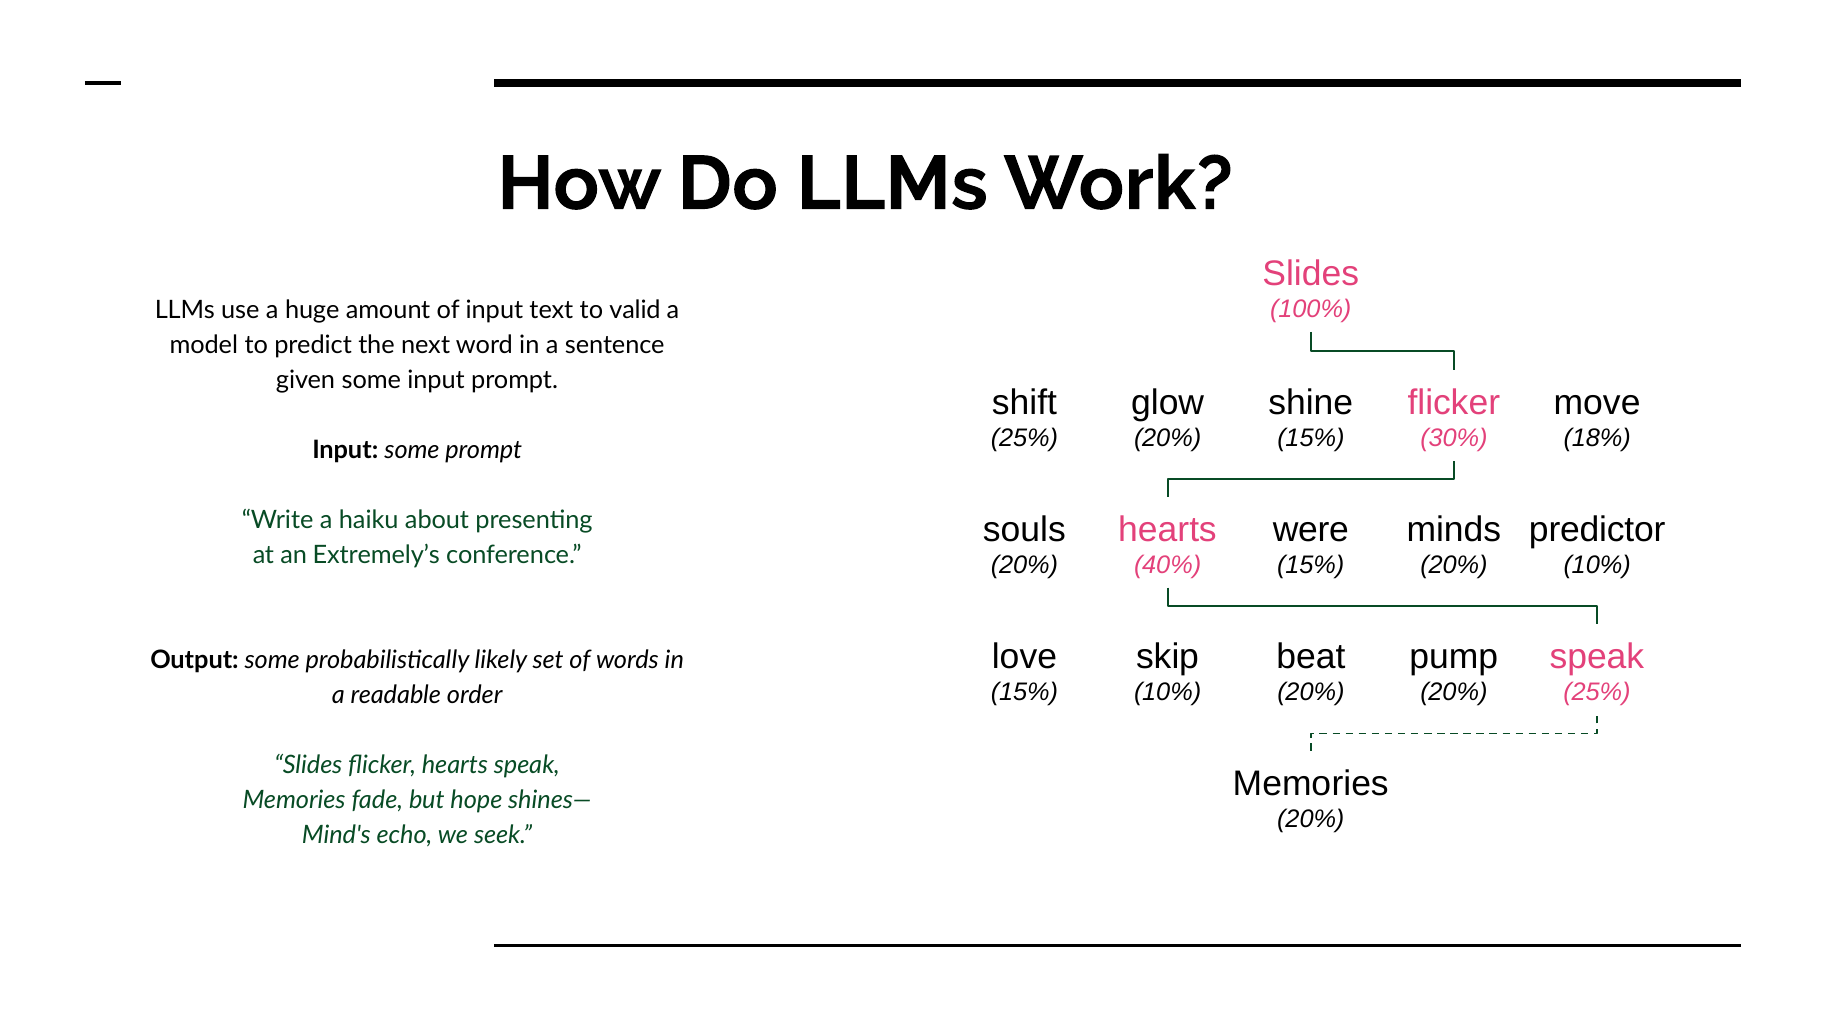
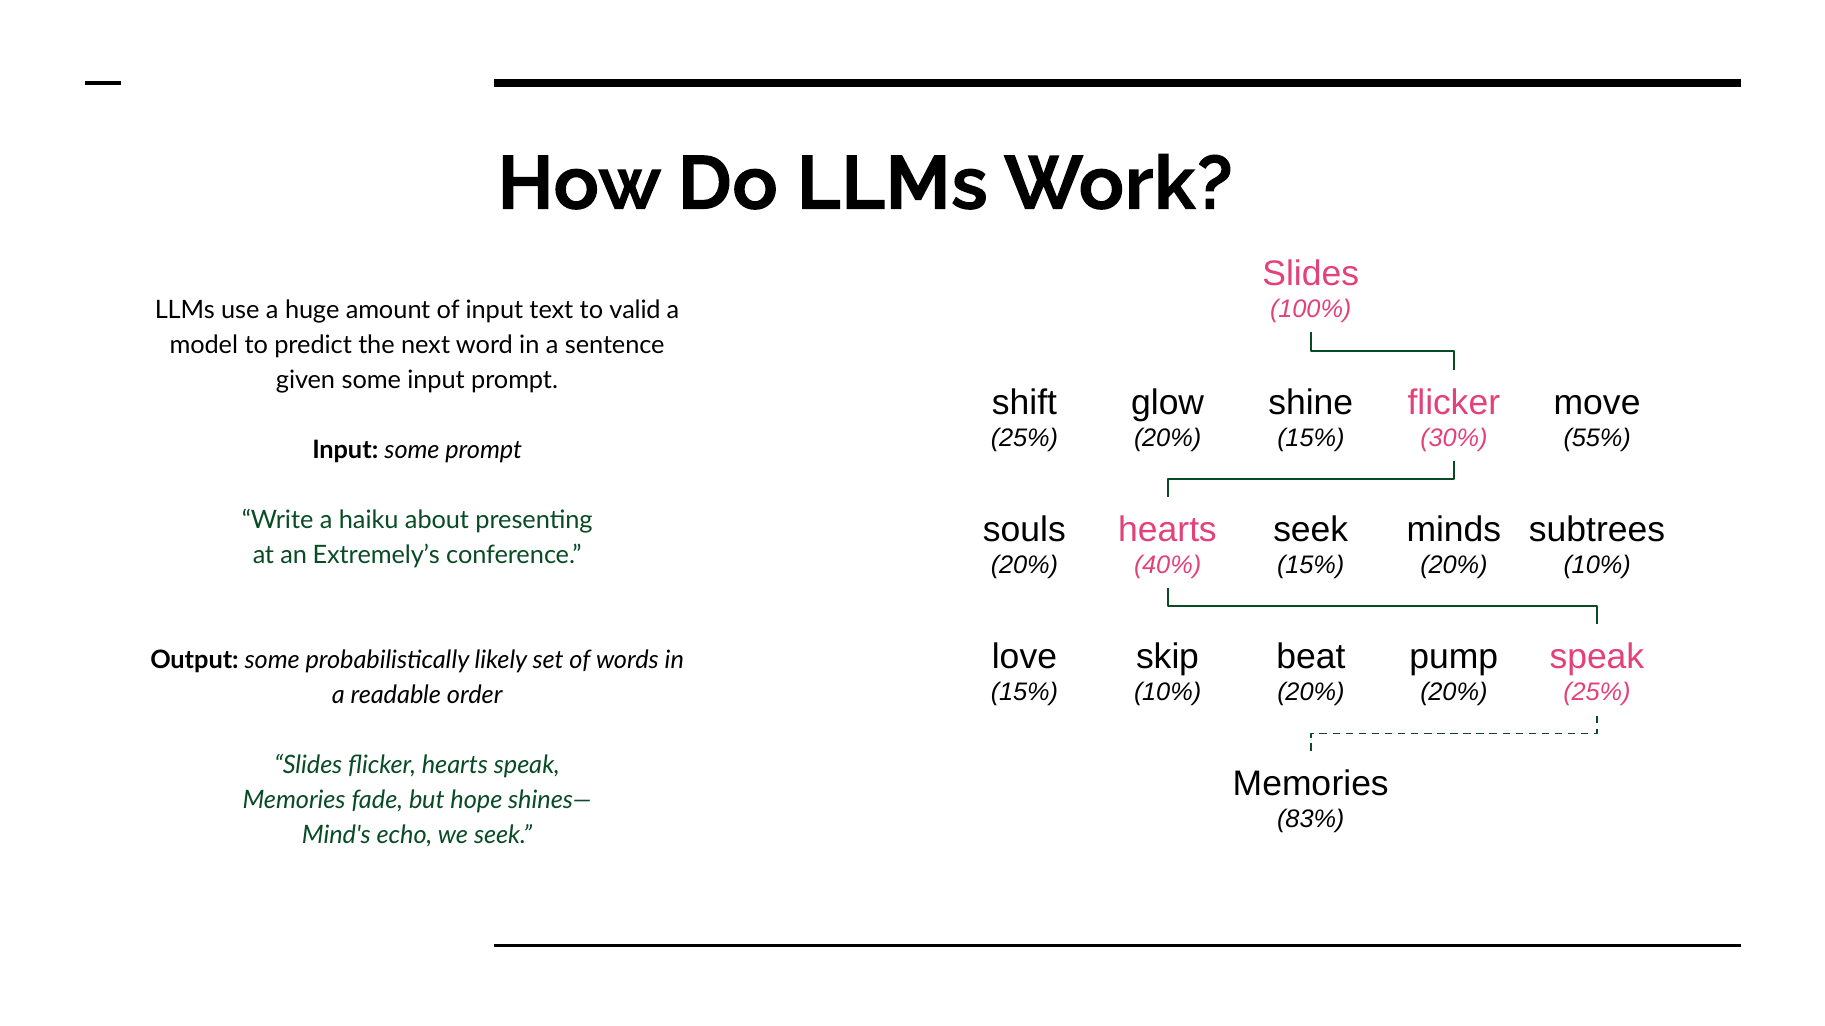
18%: 18% -> 55% (1597, 439)
were: were -> seek (1311, 530)
predictor: predictor -> subtrees (1597, 530)
20%: 20% -> 83% (1311, 820)
